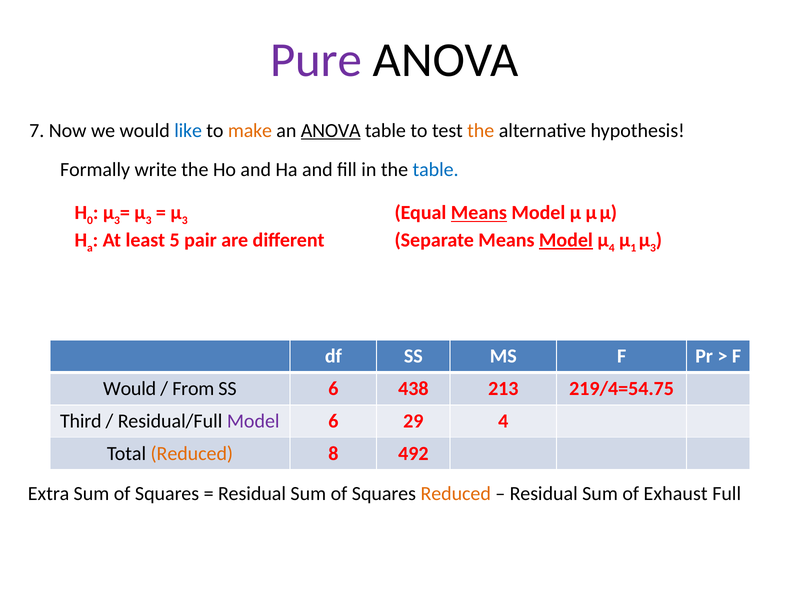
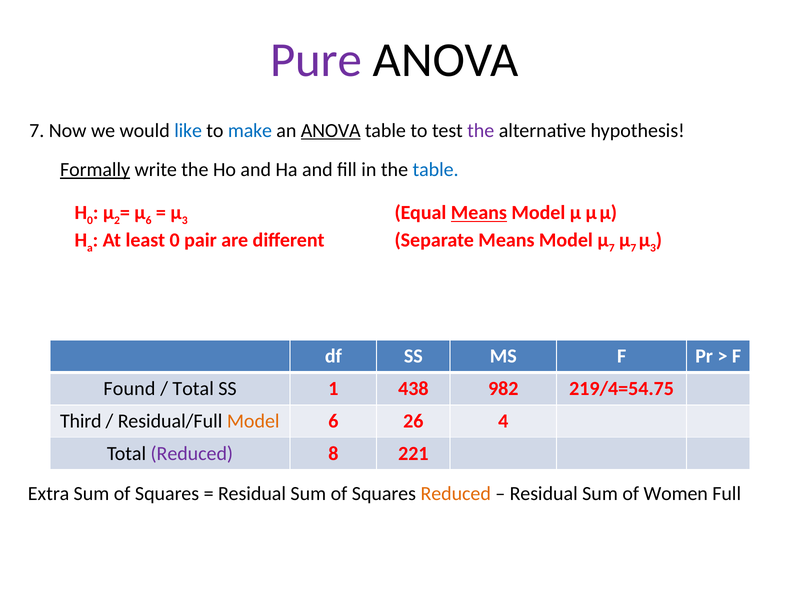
make colour: orange -> blue (250, 130)
the colour: orange -> purple (481, 130)
Formally underline: none -> present (95, 170)
3: 3 -> 2 (117, 221)
3: 3 -> 6 (149, 221)
least 5: 5 -> 0 (175, 240)
Model underline: present -> none (566, 240)
4: 4 -> 7 (612, 248)
1: 1 -> 7 (633, 248)
Would: Would -> Found (129, 389)
From: From -> Total (193, 389)
SS 6: 6 -> 1 (333, 389)
213: 213 -> 982 (503, 389)
Model colour: purple -> orange (253, 421)
29: 29 -> 26 (413, 421)
Reduced colour: orange -> purple (192, 454)
492: 492 -> 221 (413, 454)
Exhaust: Exhaust -> Women (676, 493)
